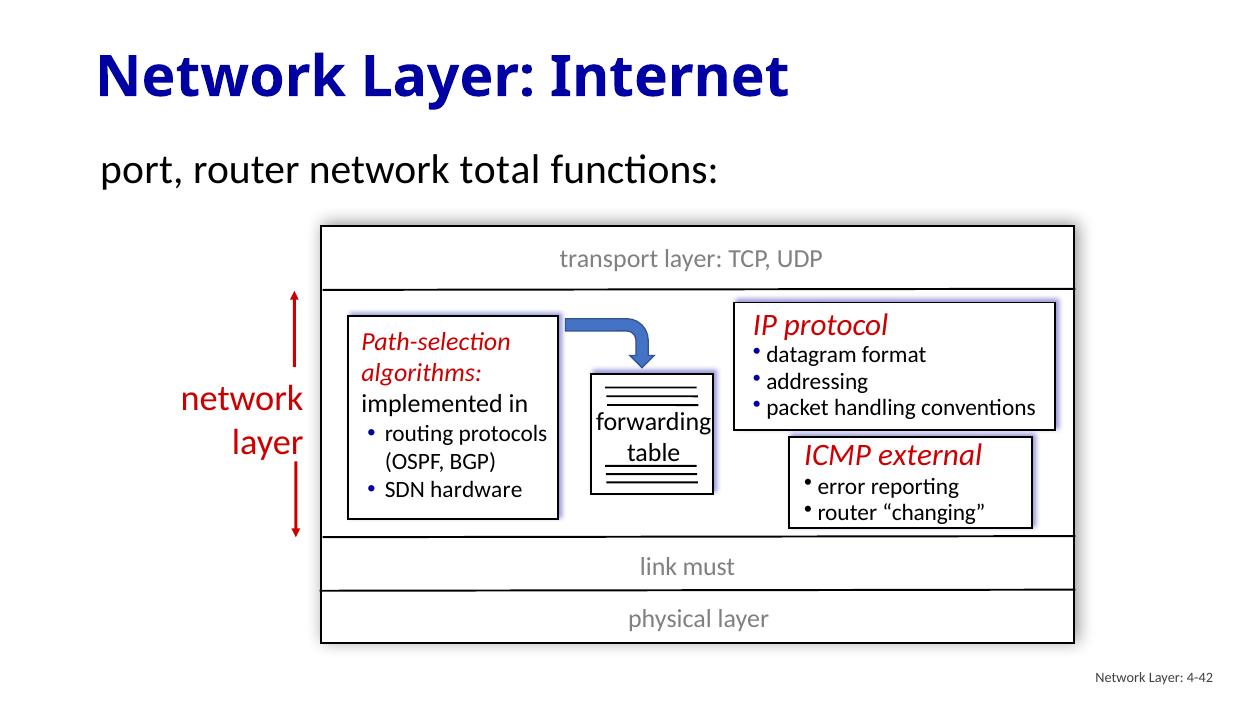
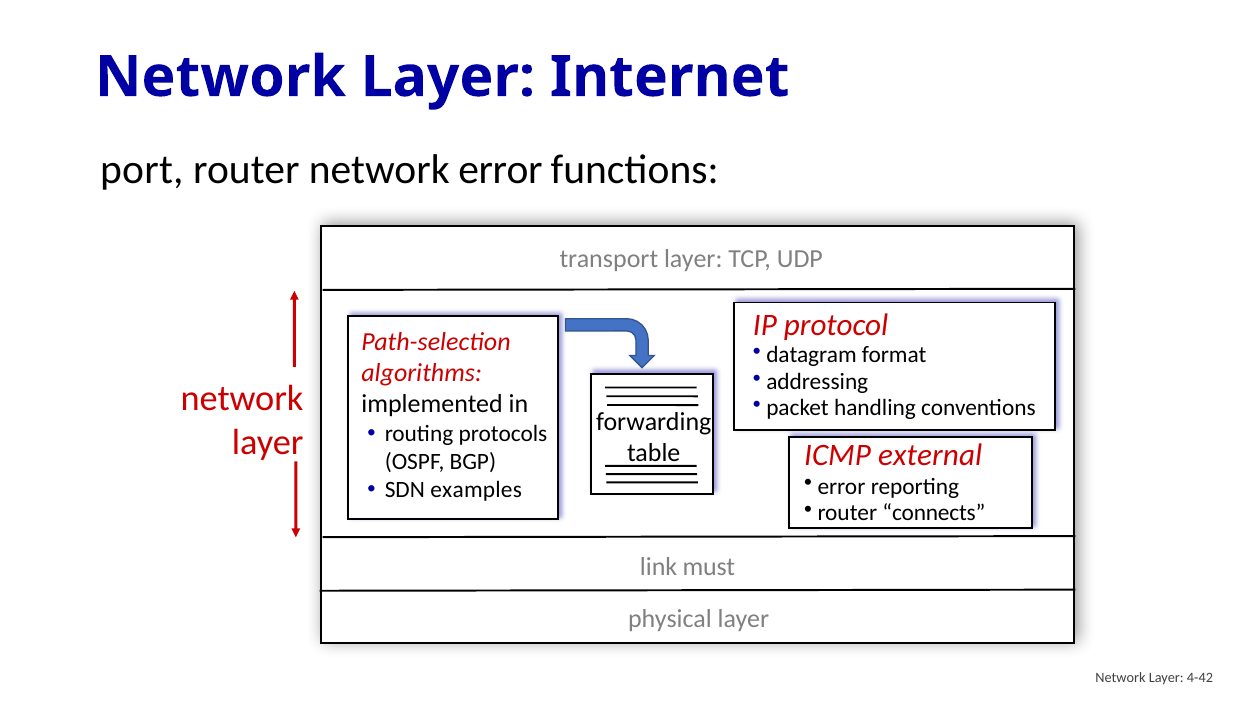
network total: total -> error (500, 169)
hardware: hardware -> examples (476, 490)
changing: changing -> connects (934, 513)
